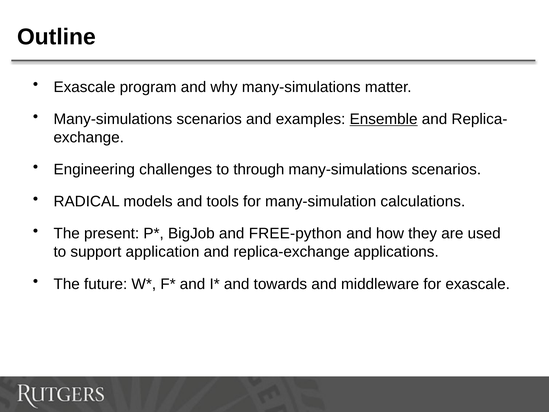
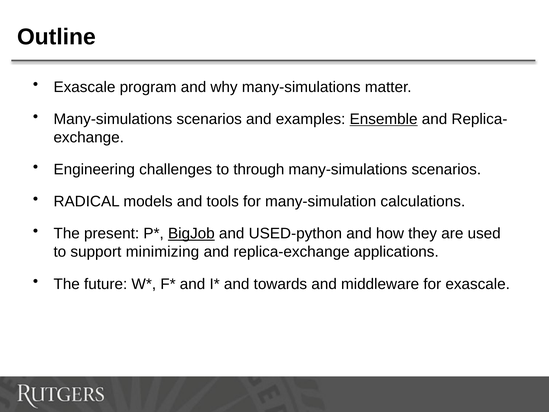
BigJob underline: none -> present (191, 233)
FREE-python: FREE-python -> USED-python (295, 233)
application: application -> minimizing (162, 252)
